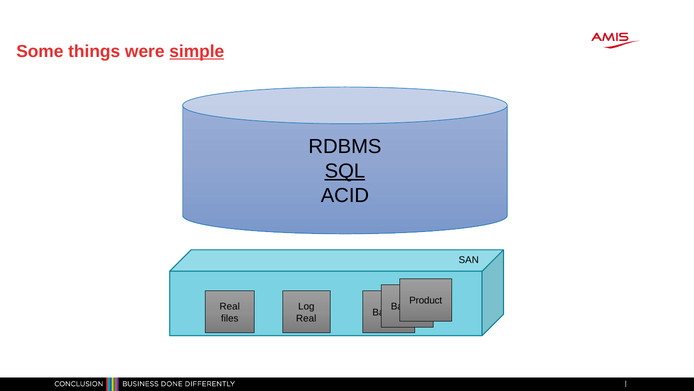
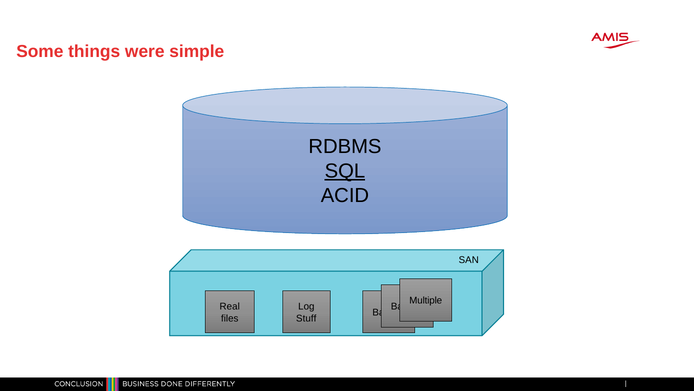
simple underline: present -> none (197, 52)
Product: Product -> Multiple (426, 300)
Real: Real -> Stuff (306, 318)
